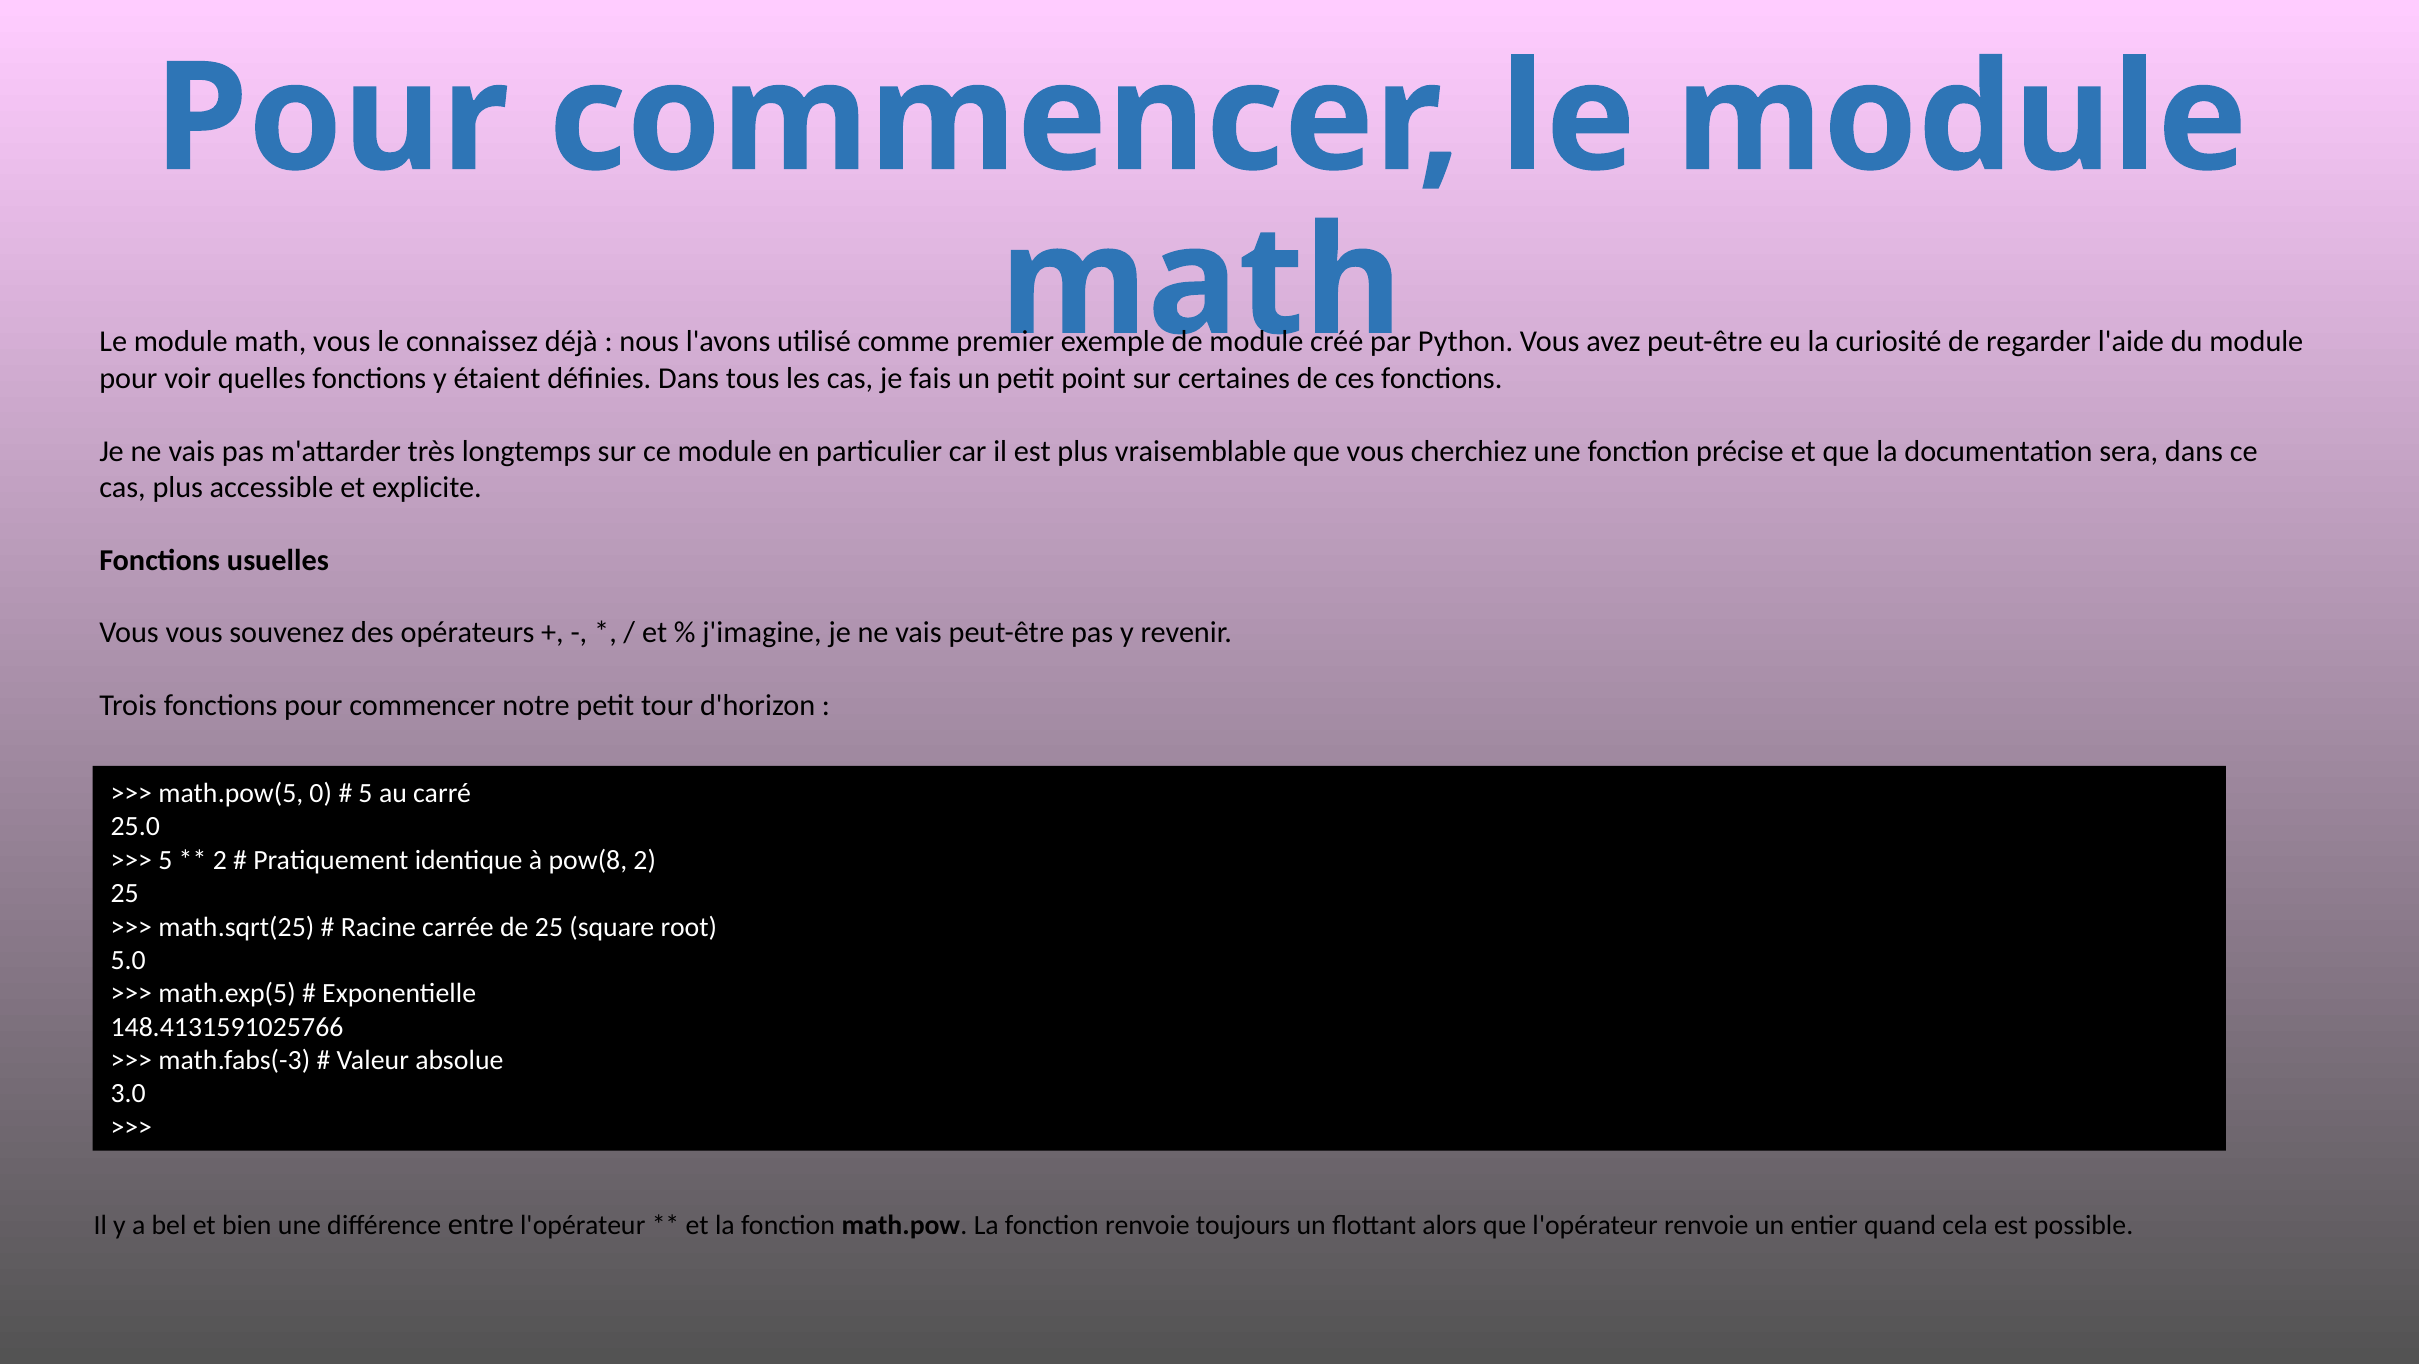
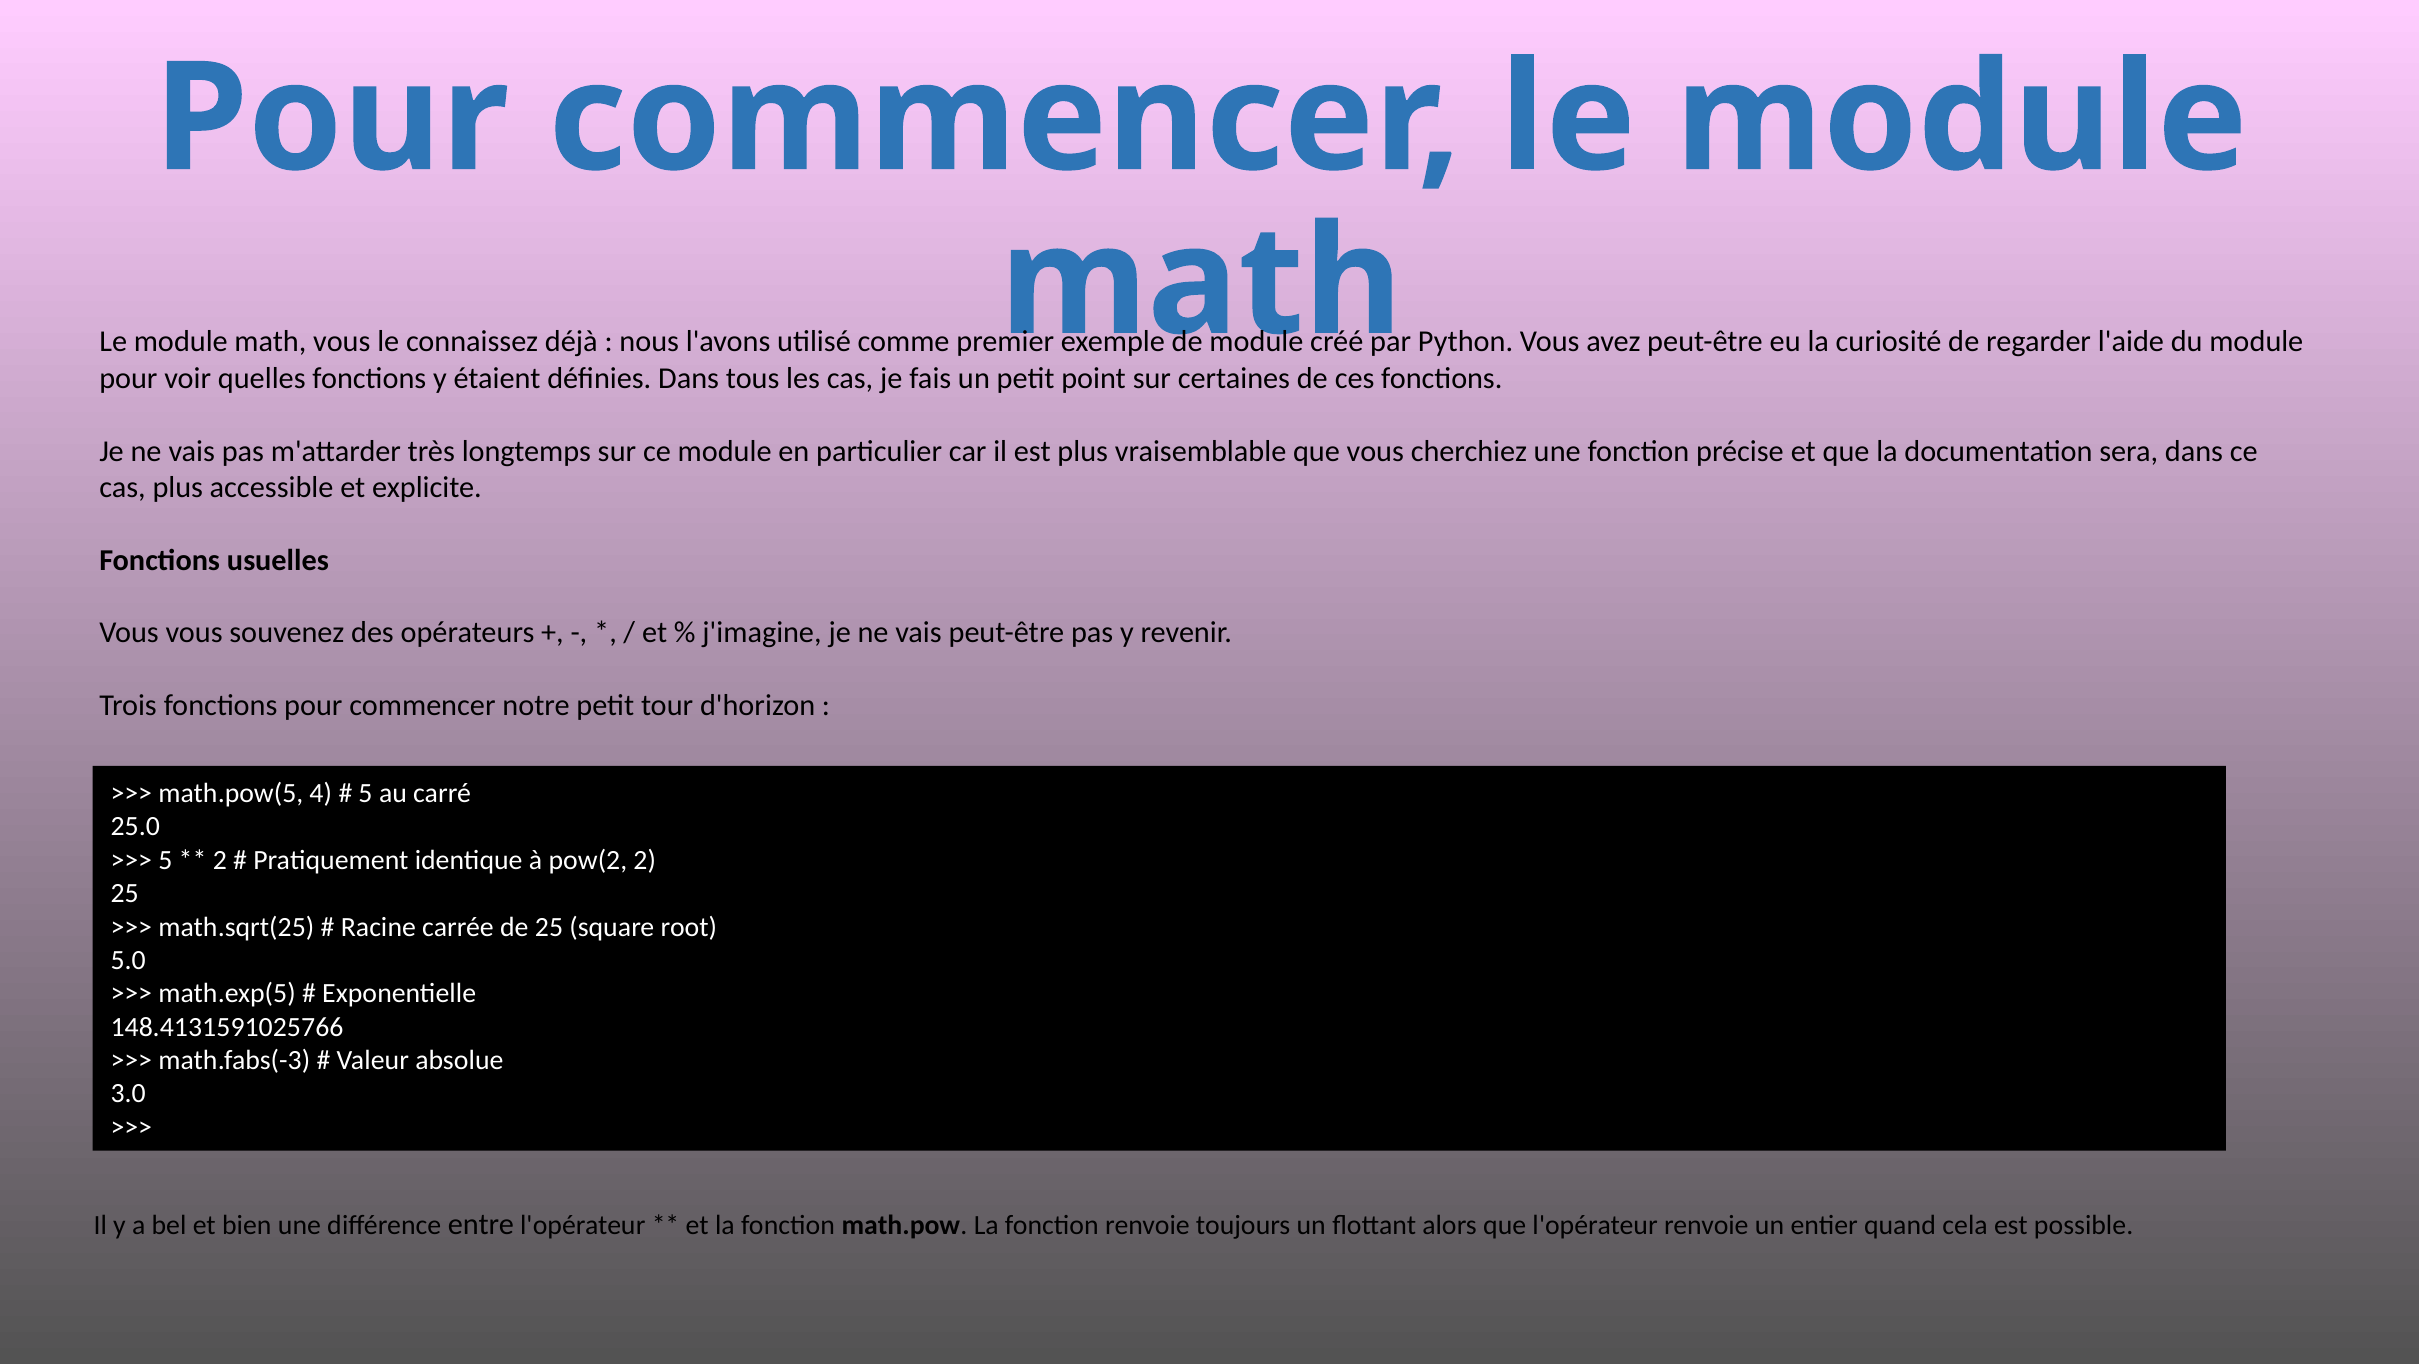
0: 0 -> 4 (321, 793)
pow(8: pow(8 -> pow(2 (588, 860)
